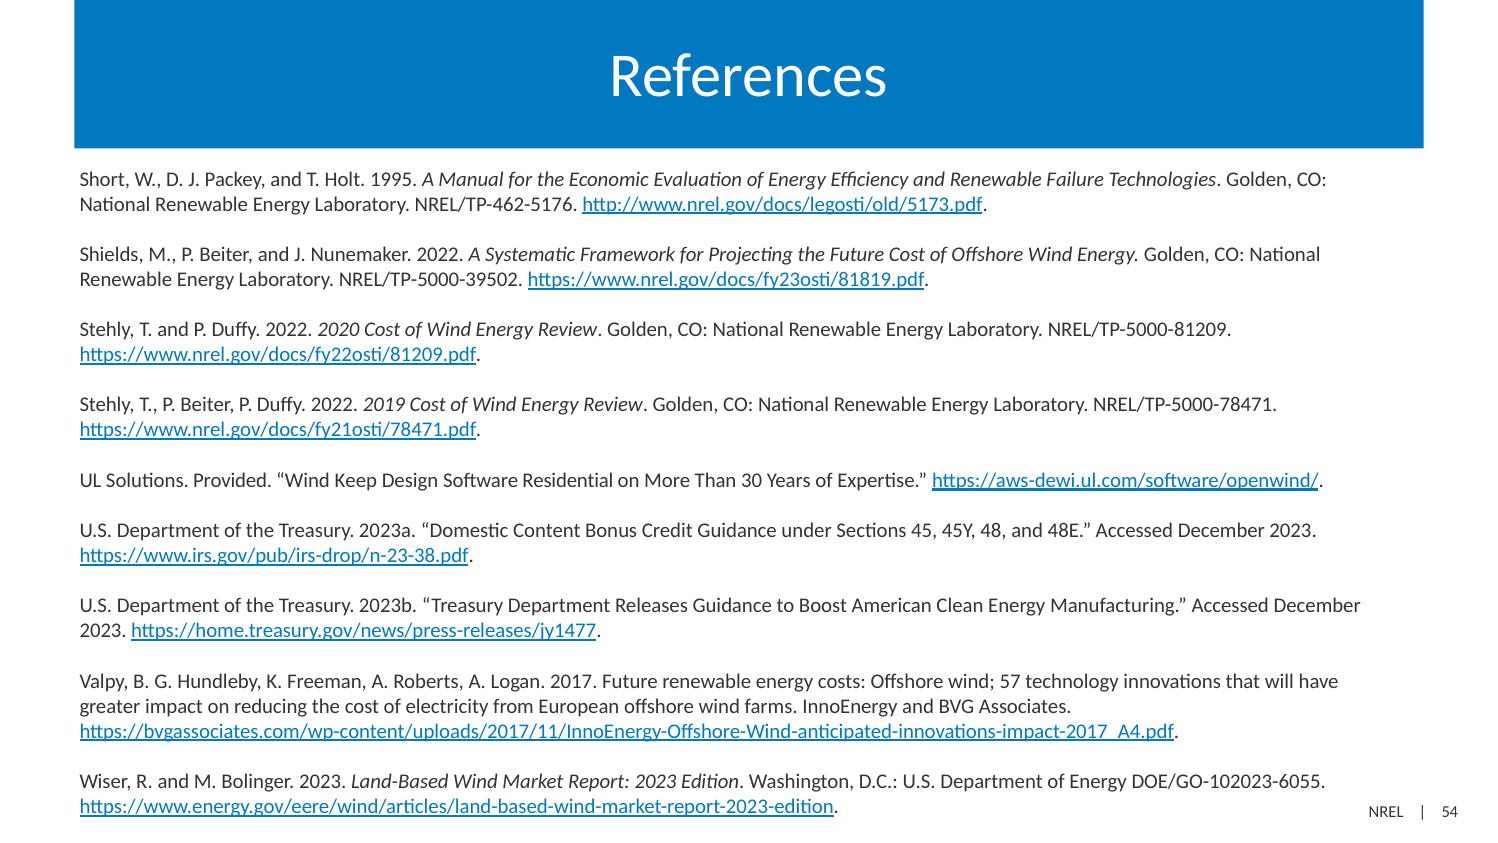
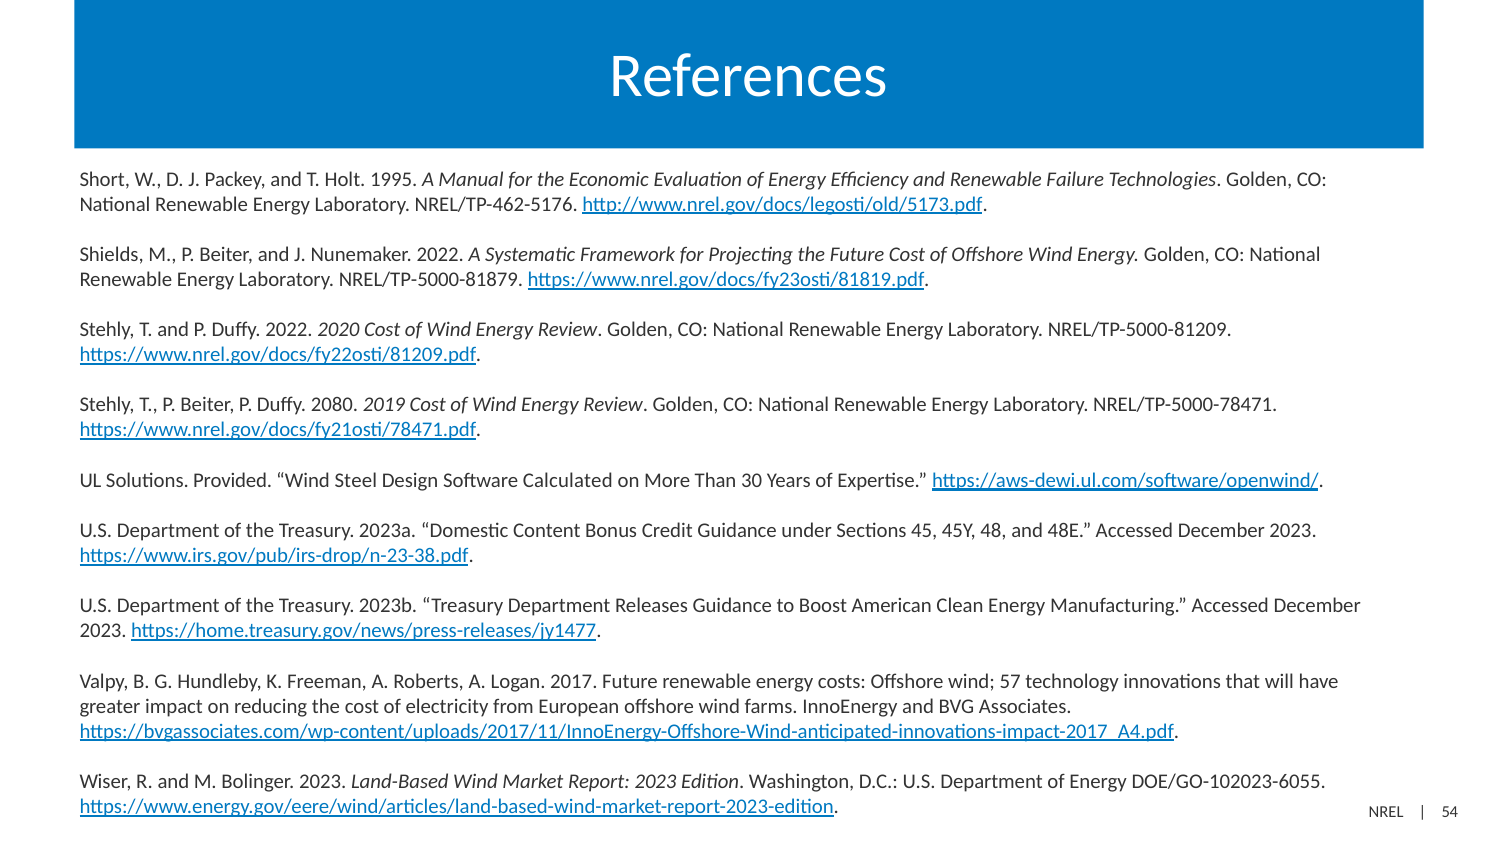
NREL/TP-5000-39502: NREL/TP-5000-39502 -> NREL/TP-5000-81879 (431, 279)
Beiter P Duffy 2022: 2022 -> 2080 (335, 405)
Keep: Keep -> Steel (356, 480)
Residential: Residential -> Calculated (568, 480)
